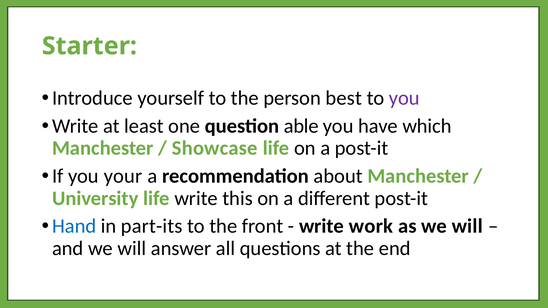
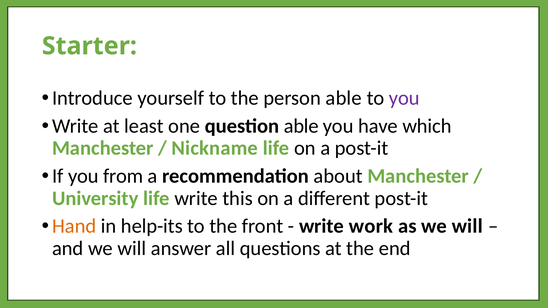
person best: best -> able (344, 98)
Showcase: Showcase -> Nickname (215, 148)
your: your -> from (123, 176)
Hand colour: blue -> orange (74, 226)
part-its: part-its -> help-its (152, 226)
